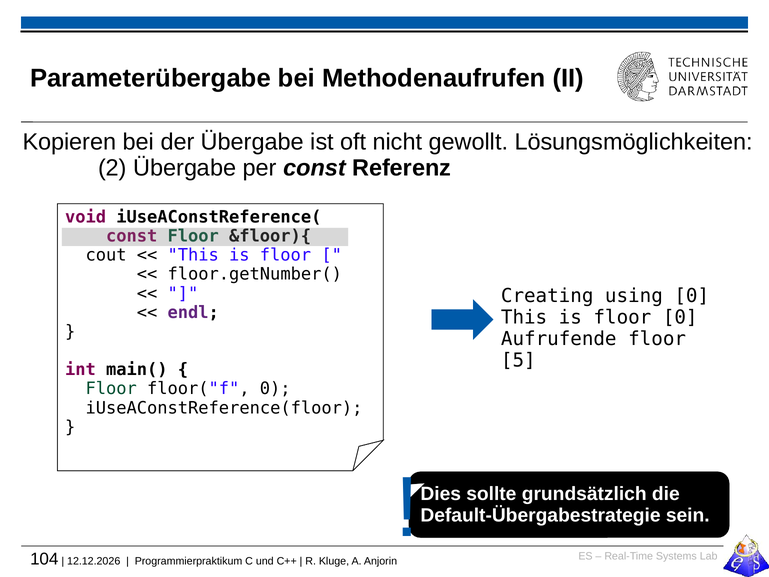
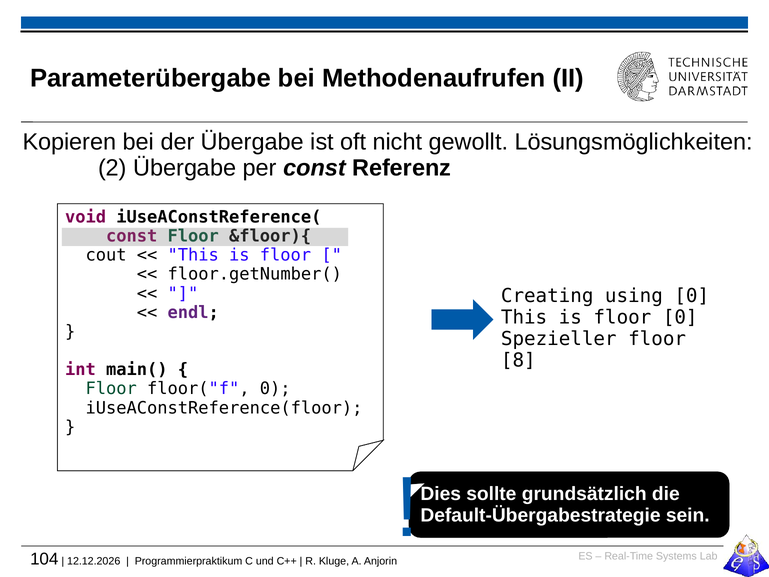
Aufrufende: Aufrufende -> Spezieller (559, 339)
5: 5 -> 8 (518, 360)
